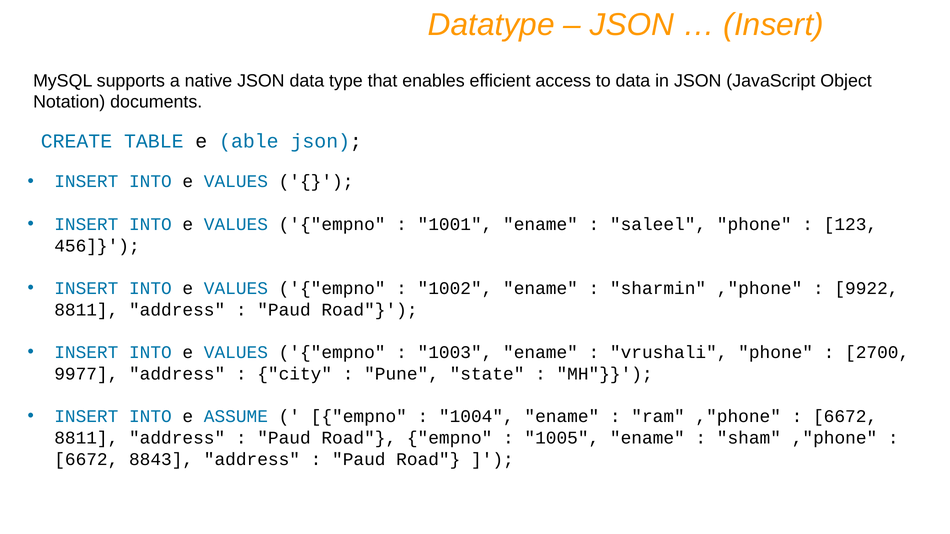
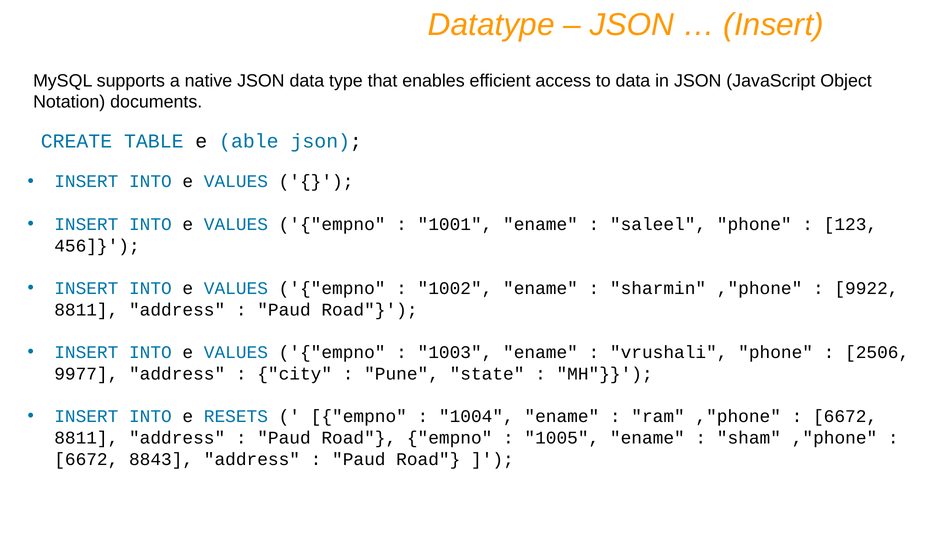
2700: 2700 -> 2506 (877, 353)
ASSUME: ASSUME -> RESETS (236, 417)
